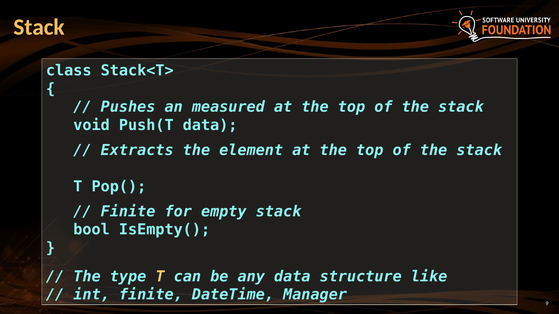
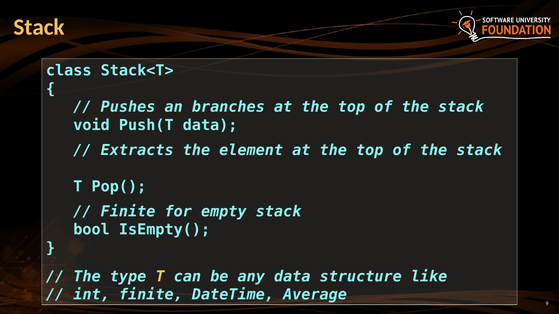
measured: measured -> branches (228, 107)
Manager: Manager -> Average (315, 295)
